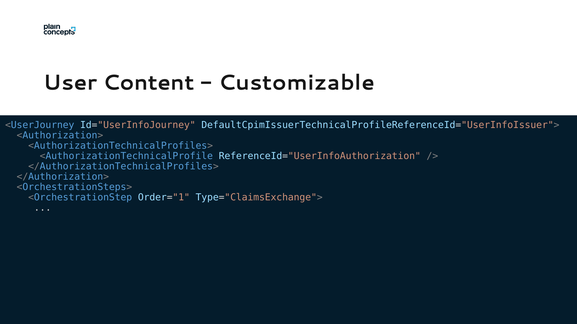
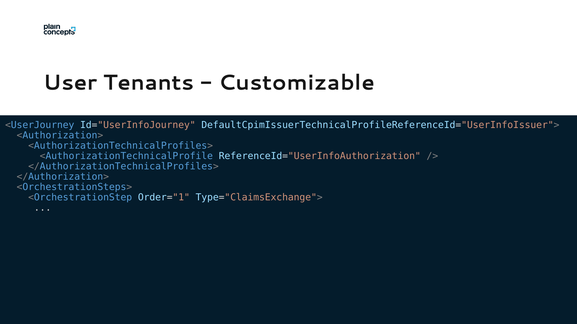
Content: Content -> Tenants (149, 83)
